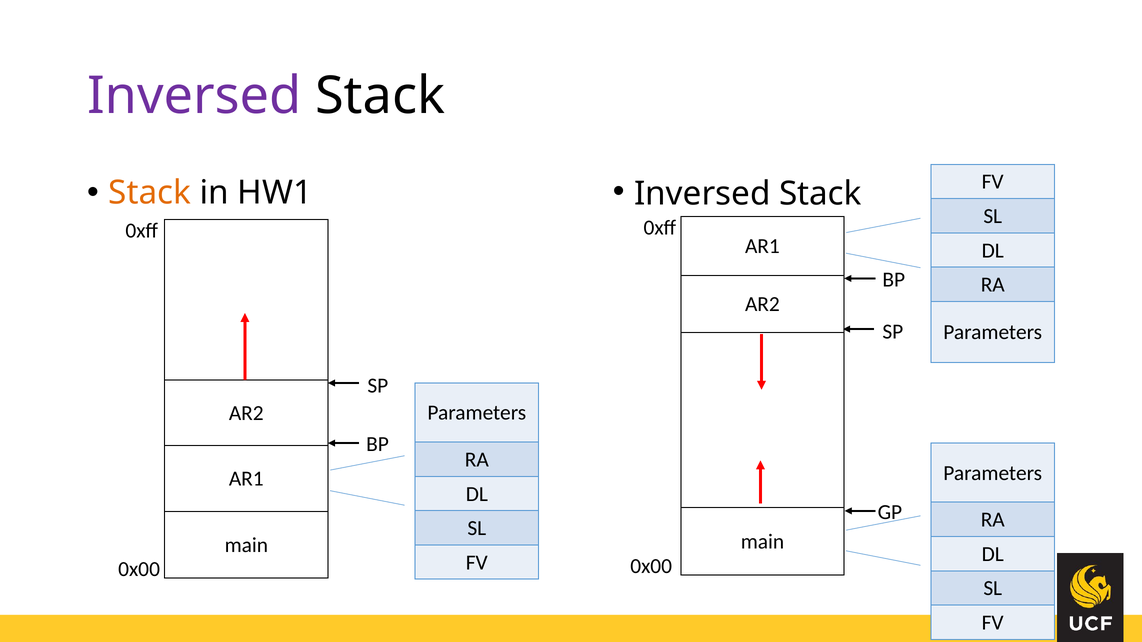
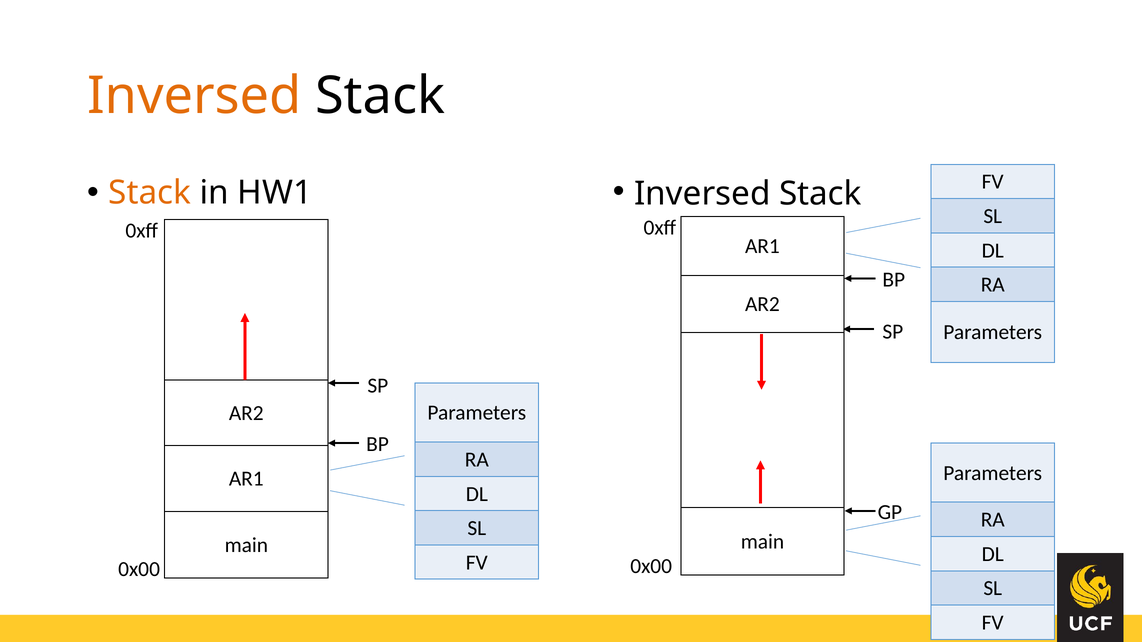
Inversed colour: purple -> orange (194, 96)
